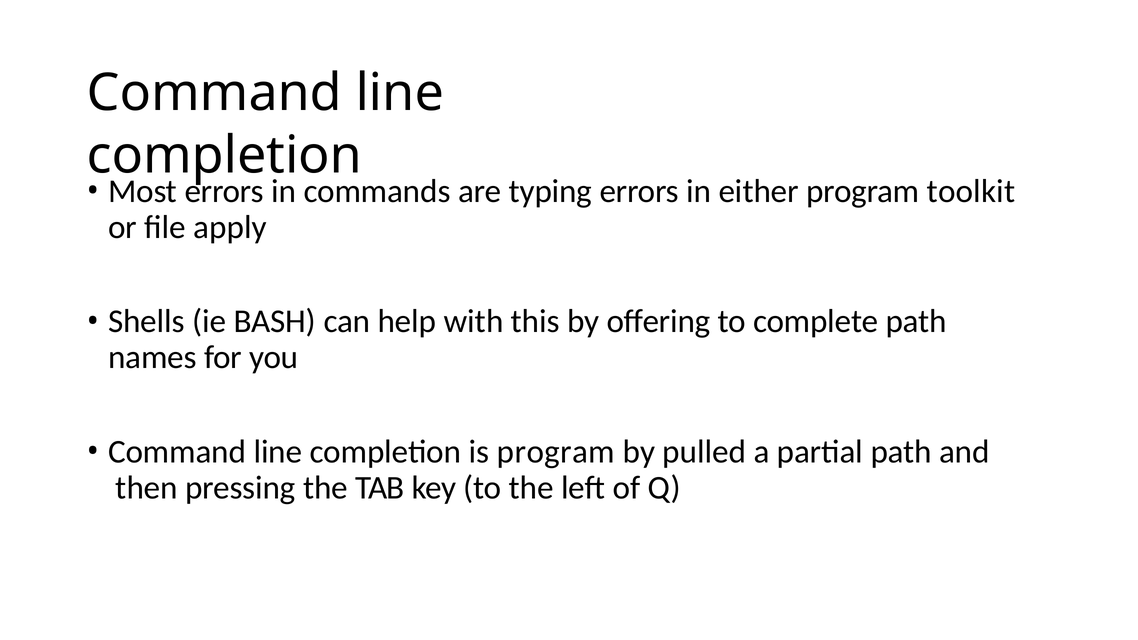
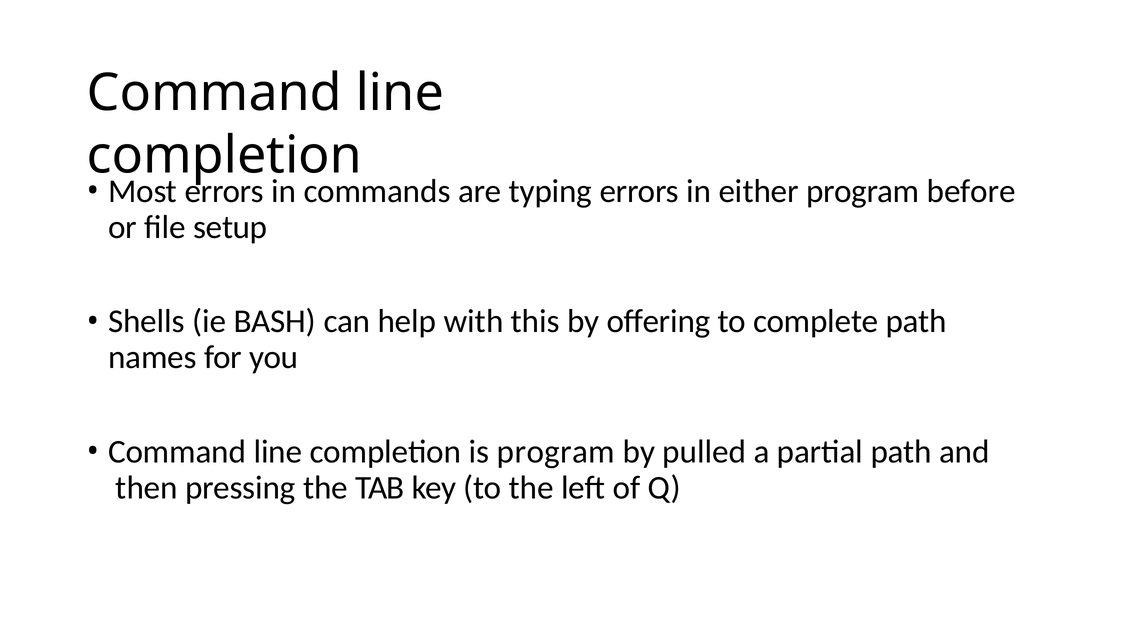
toolkit: toolkit -> before (971, 191)
apply: apply -> setup (230, 227)
